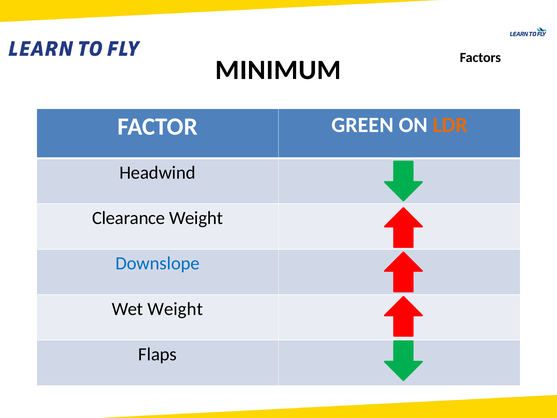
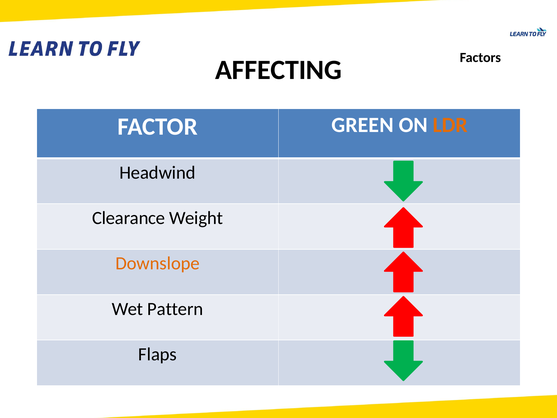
MINIMUM: MINIMUM -> AFFECTING (279, 70)
Downslope colour: blue -> orange (158, 263)
Wet Weight: Weight -> Pattern (175, 309)
